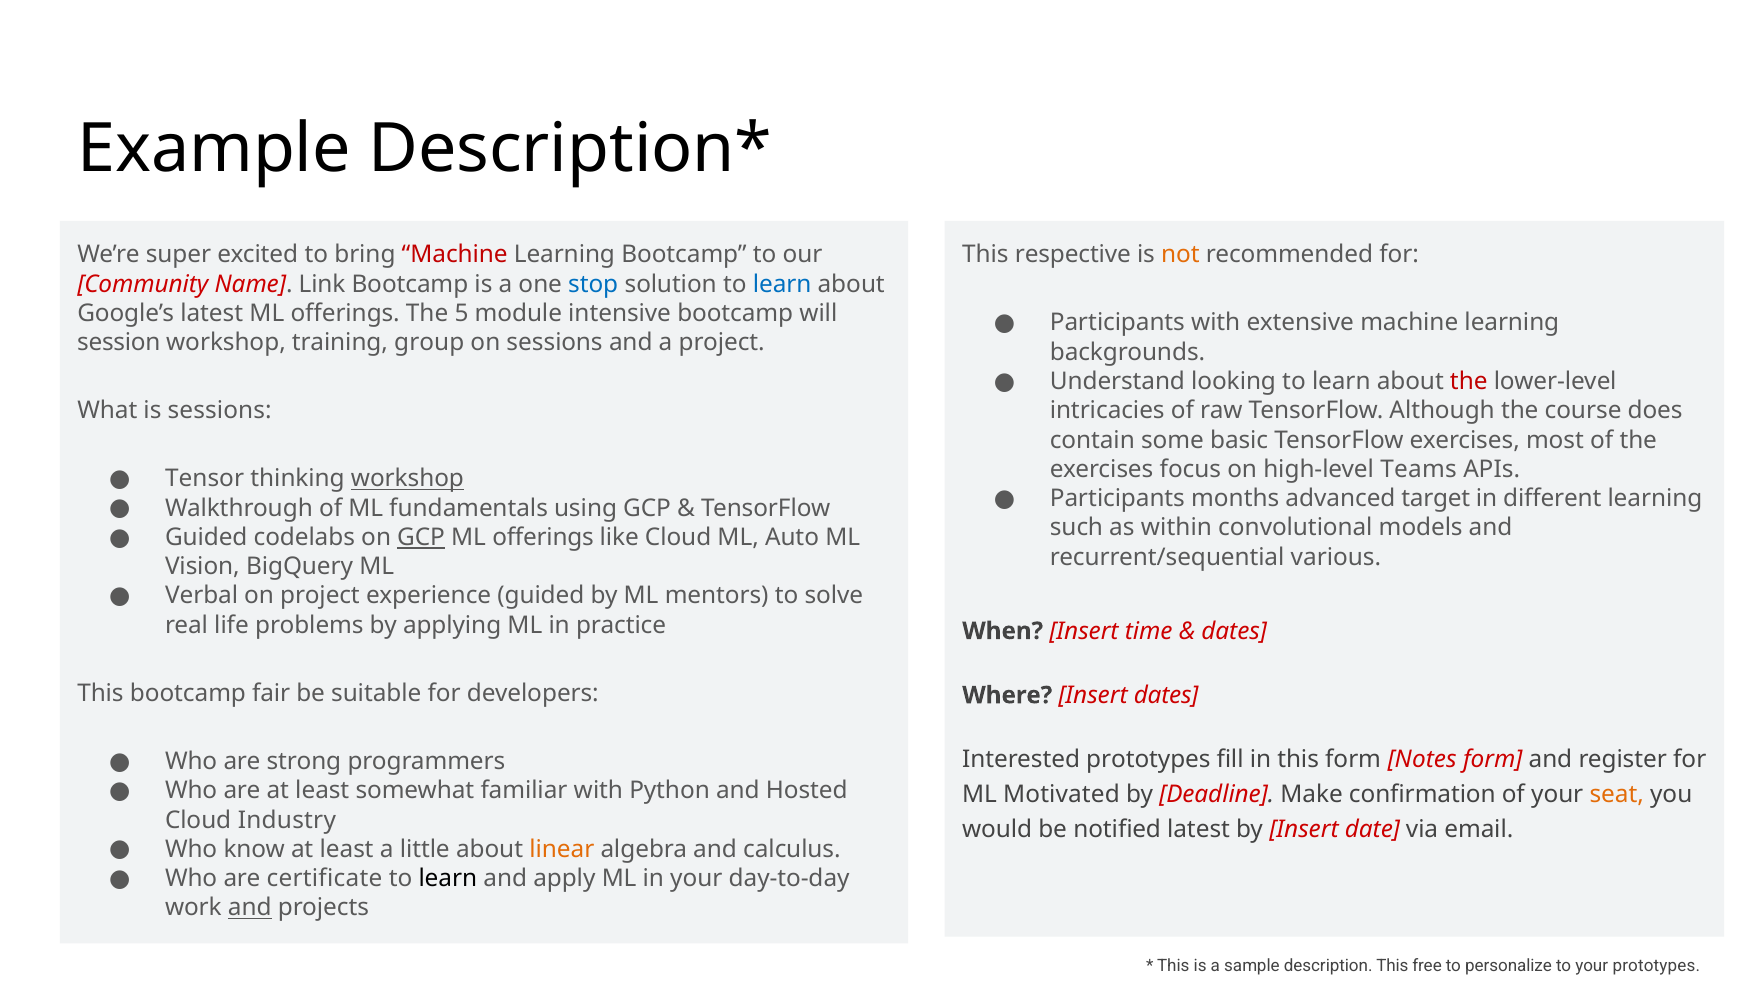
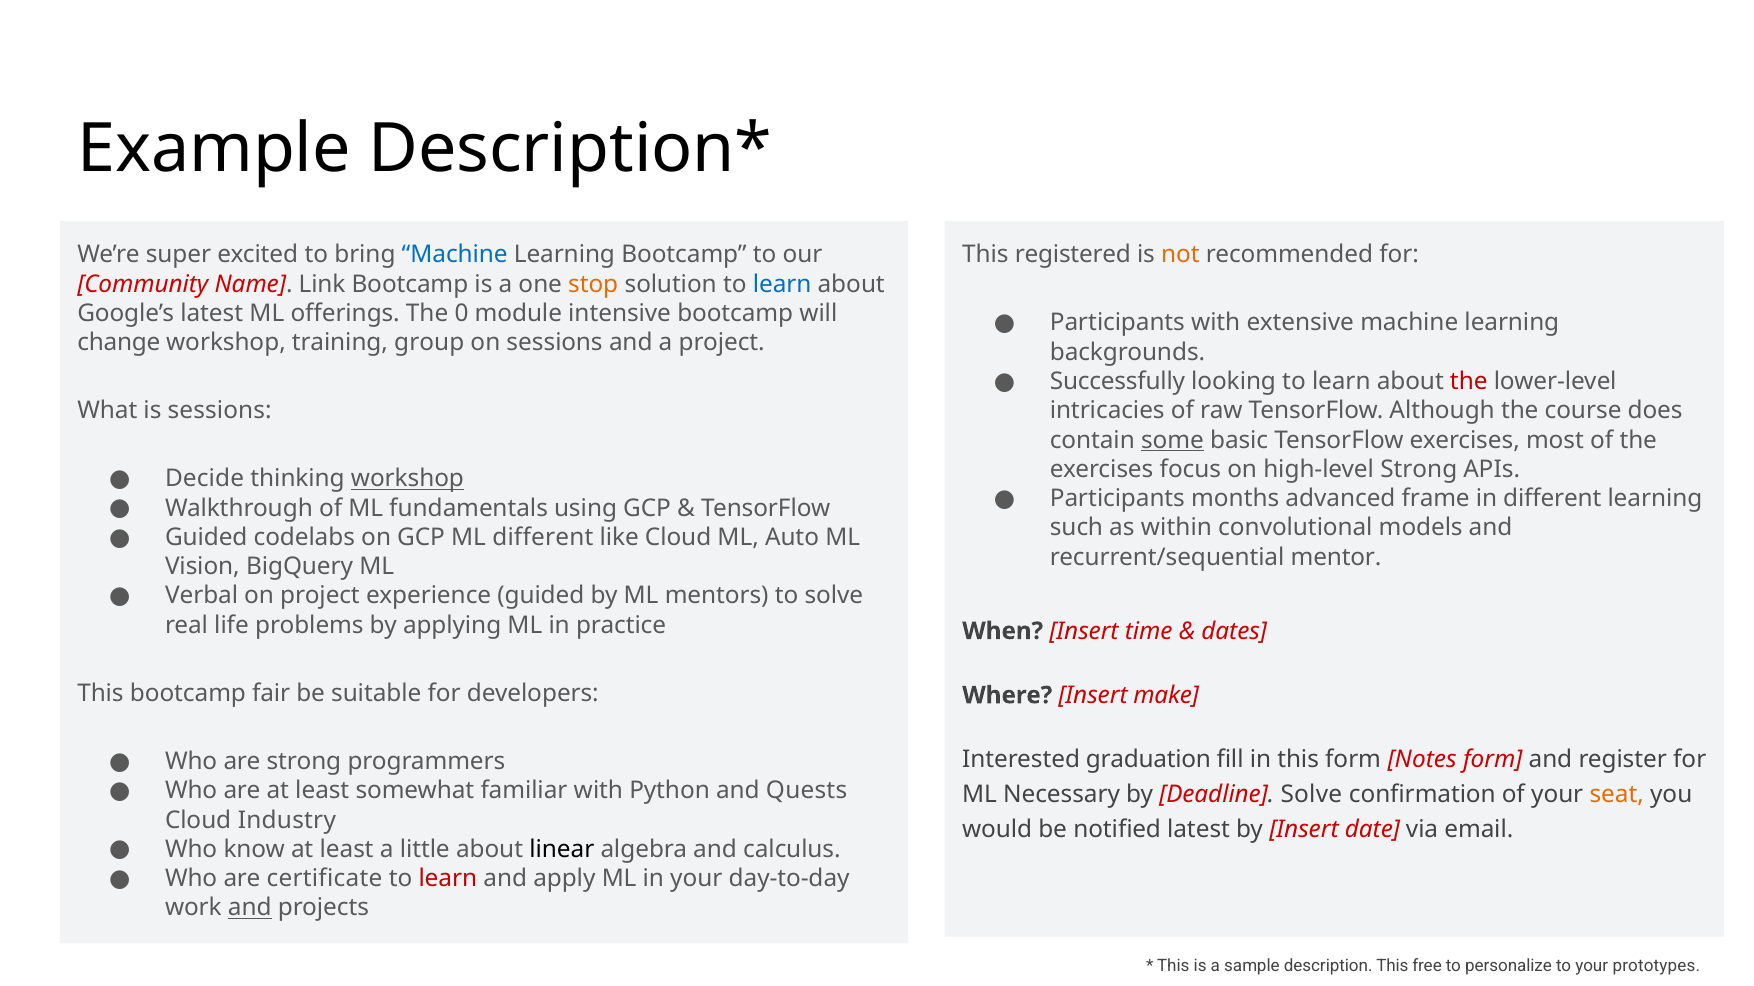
Machine colour: red -> blue (455, 255)
respective: respective -> registered (1073, 255)
stop colour: blue -> orange (593, 284)
5: 5 -> 0 (462, 313)
session: session -> change (119, 343)
Understand: Understand -> Successfully (1118, 382)
some underline: none -> present (1172, 440)
high-level Teams: Teams -> Strong (1419, 470)
Tensor: Tensor -> Decide (205, 479)
target: target -> frame (1436, 499)
GCP underline: present -> none (421, 538)
offerings: offerings -> different (543, 538)
various: various -> mentor (1336, 557)
Insert dates: dates -> make (1166, 696)
Interested prototypes: prototypes -> graduation (1148, 760)
Hosted: Hosted -> Quests (807, 791)
Motivated: Motivated -> Necessary (1062, 795)
Deadline Make: Make -> Solve (1311, 795)
linear colour: orange -> black (562, 850)
learn colour: black -> red (448, 879)
